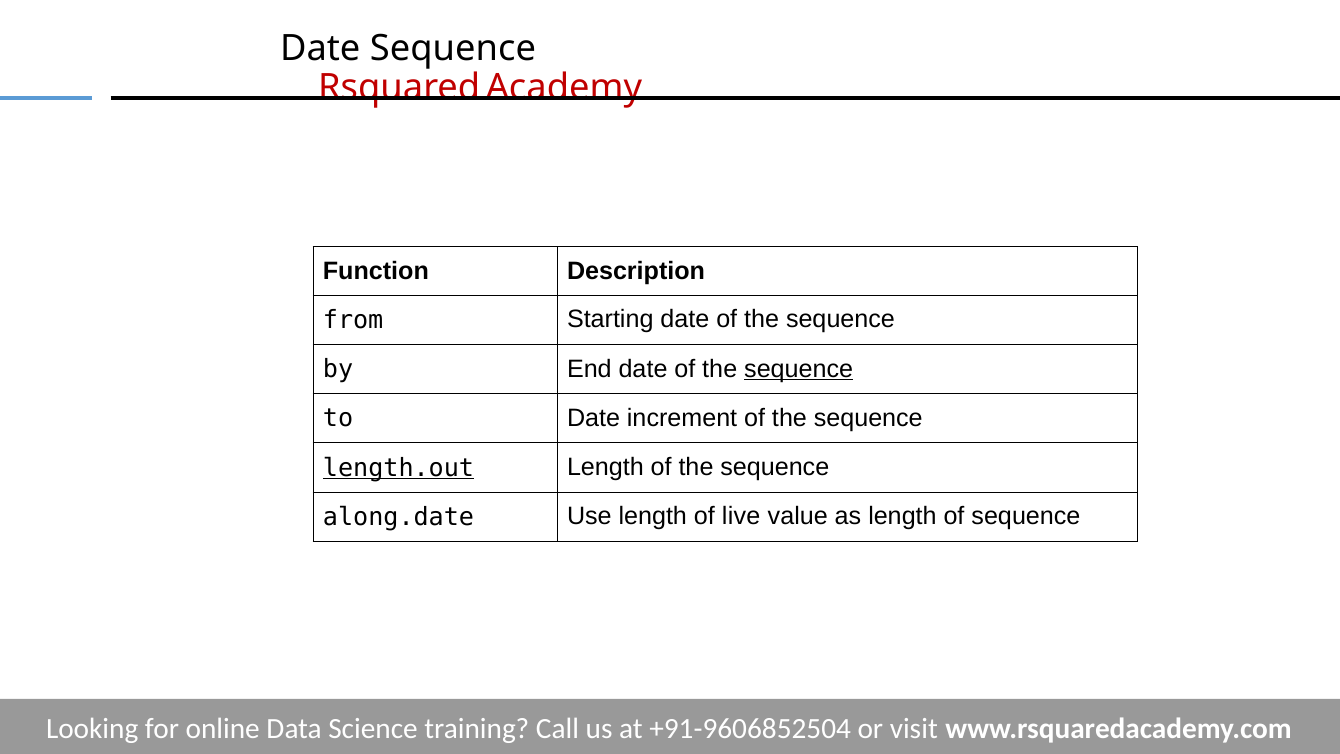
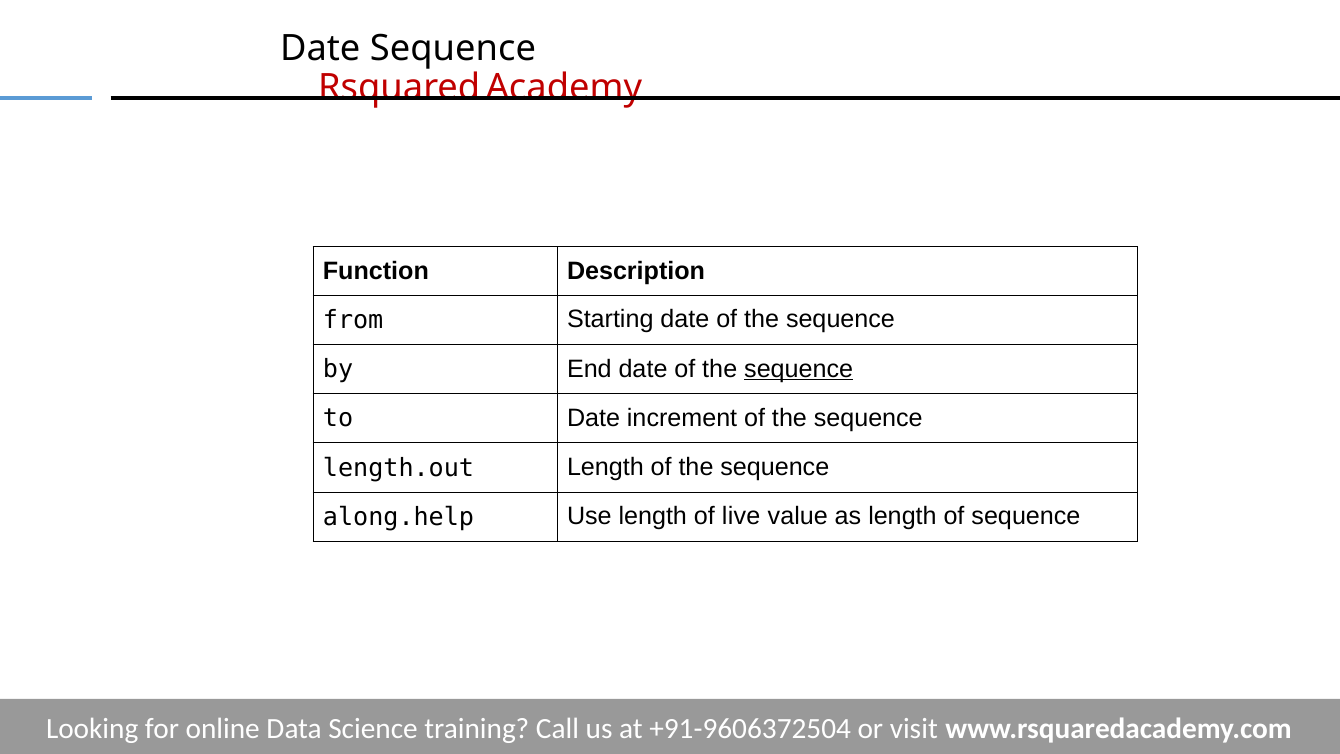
length.out underline: present -> none (399, 468)
along.date: along.date -> along.help (399, 517)
+91-9606852504: +91-9606852504 -> +91-9606372504 (750, 729)
